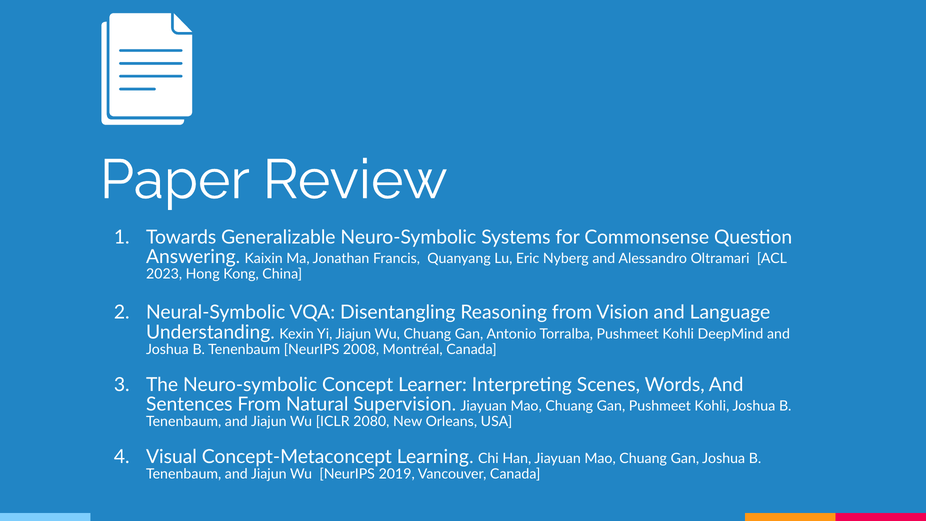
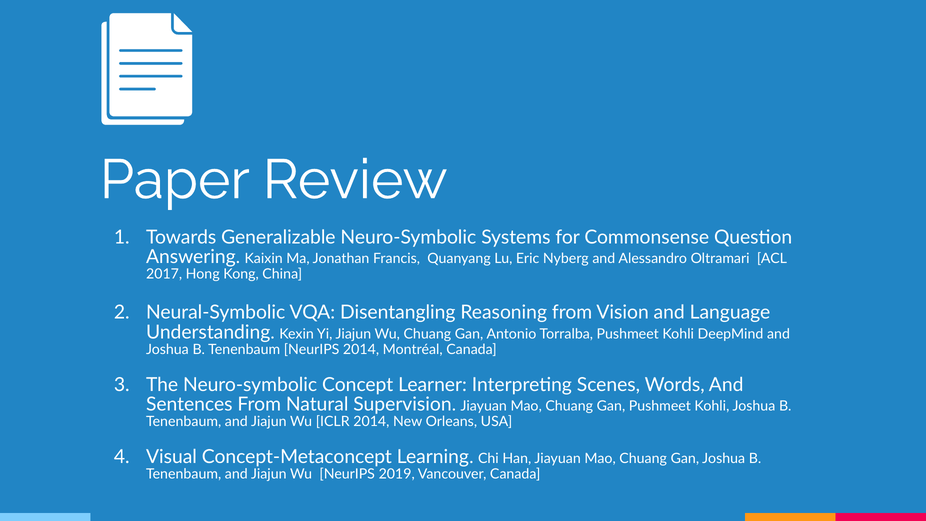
2023: 2023 -> 2017 (164, 274)
NeurIPS 2008: 2008 -> 2014 (361, 349)
ICLR 2080: 2080 -> 2014 (371, 422)
